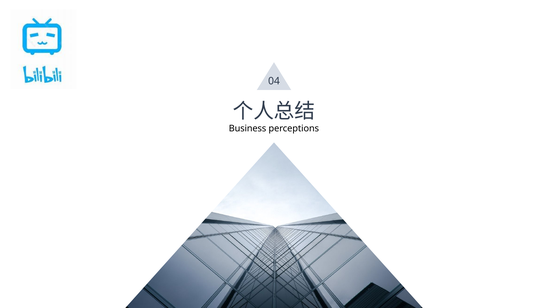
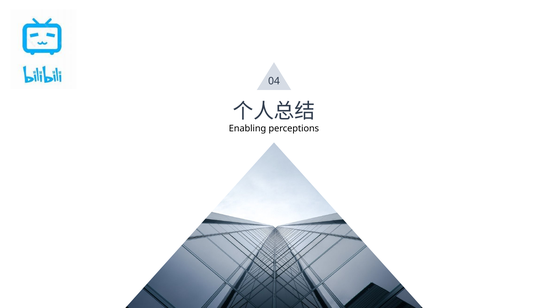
Business: Business -> Enabling (247, 128)
